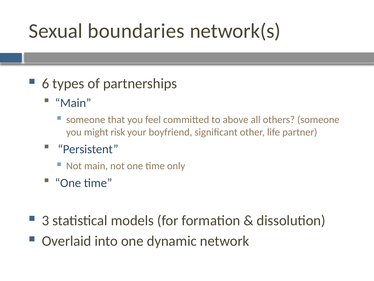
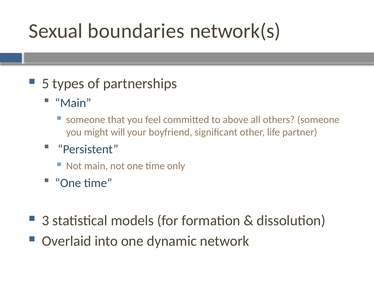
6: 6 -> 5 (46, 84)
risk: risk -> will (118, 132)
